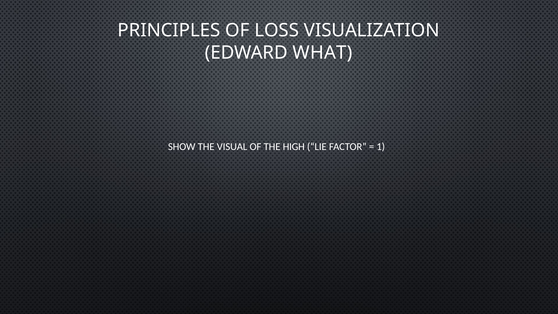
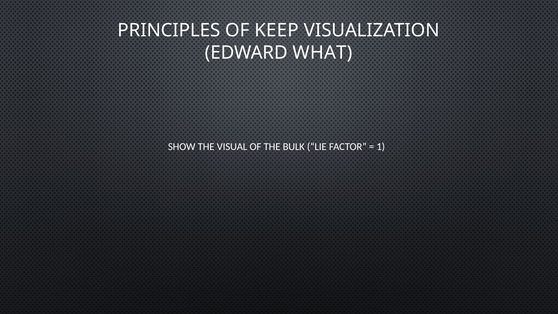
LOSS: LOSS -> KEEP (277, 30)
HIGH: HIGH -> BULK (294, 147)
